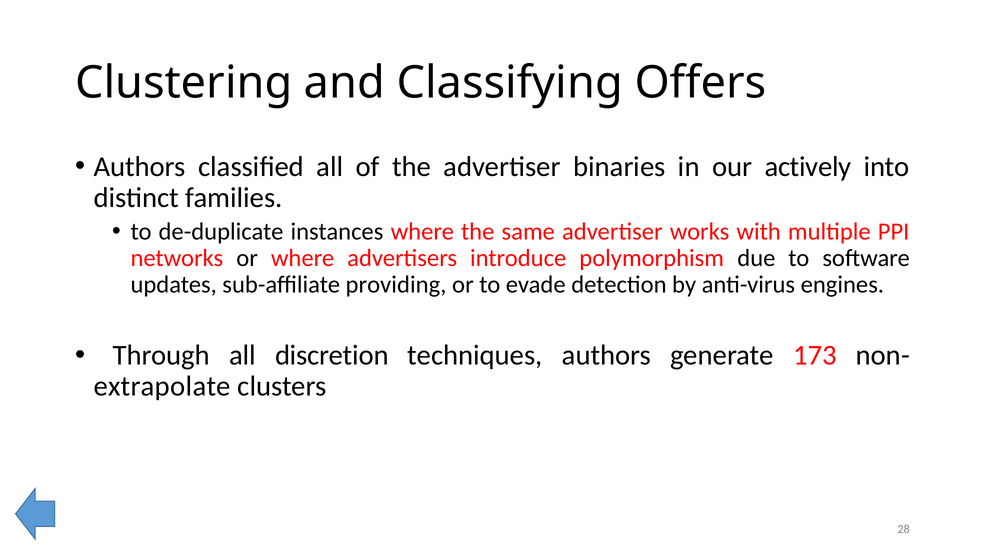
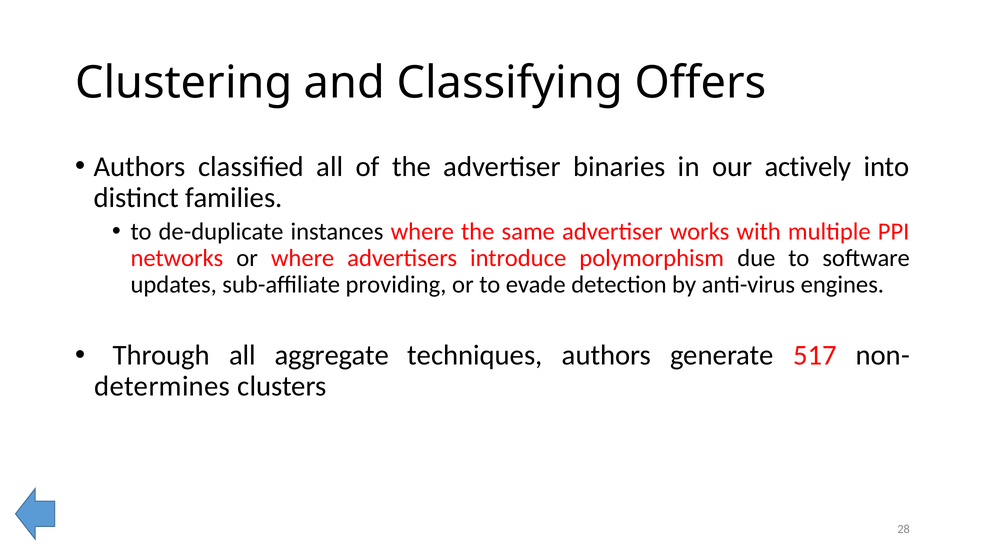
discretion: discretion -> aggregate (332, 355)
173: 173 -> 517 (815, 355)
extrapolate: extrapolate -> determines (162, 386)
